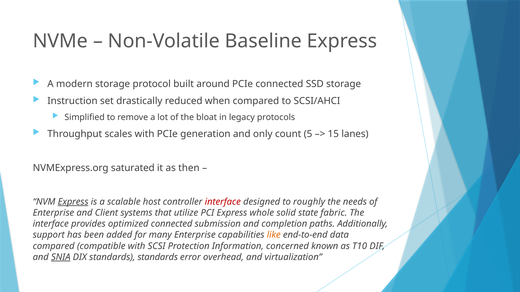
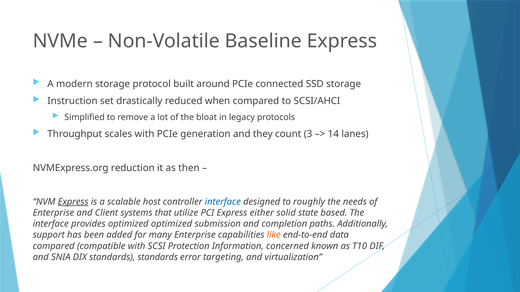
only: only -> they (263, 134)
5: 5 -> 3 (308, 134)
15: 15 -> 14 (333, 134)
saturated: saturated -> reduction (133, 168)
interface colour: red -> blue (223, 202)
whole: whole -> either (262, 213)
fabric: fabric -> based (334, 213)
optimized connected: connected -> optimized (172, 224)
SNIA underline: present -> none (61, 258)
overhead: overhead -> targeting (223, 258)
